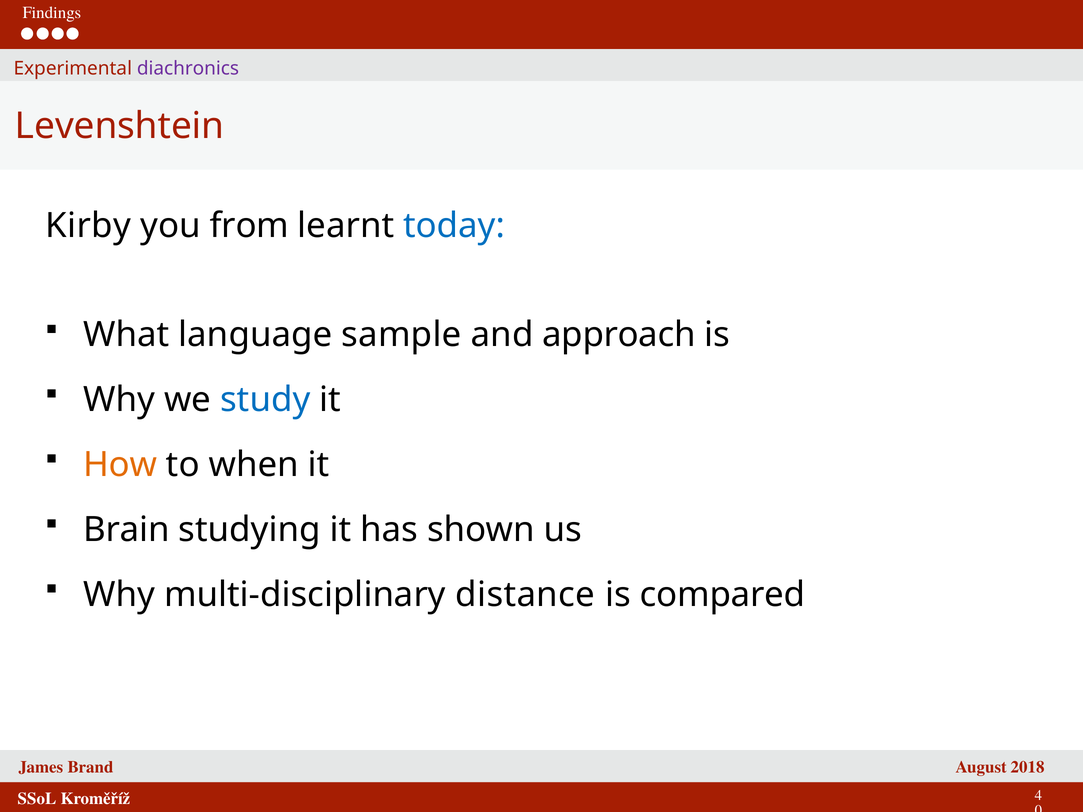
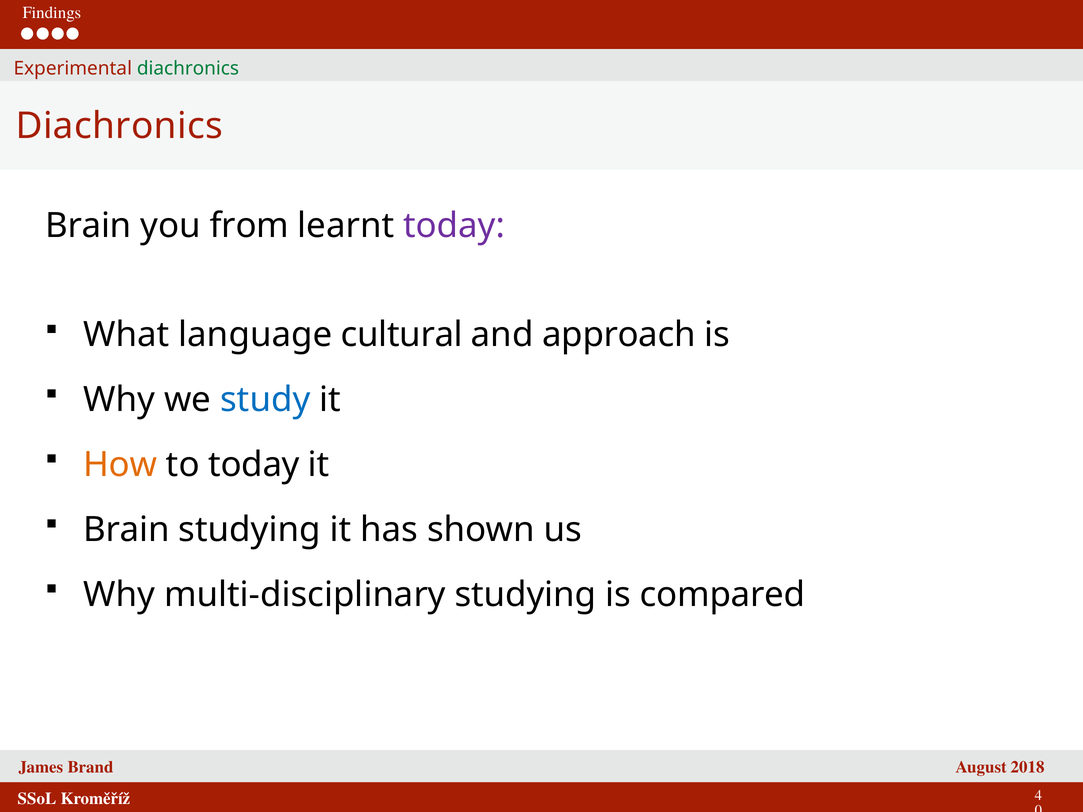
diachronics colour: purple -> green (188, 68)
Levenshtein: Levenshtein -> Diachronics (119, 126)
Kirby: Kirby -> Brain (88, 226)
today colour: blue -> purple (454, 226)
sample: sample -> cultural (402, 335)
to when: when -> today (254, 465)
multi-disciplinary distance: distance -> studying (525, 595)
